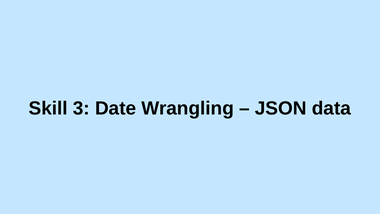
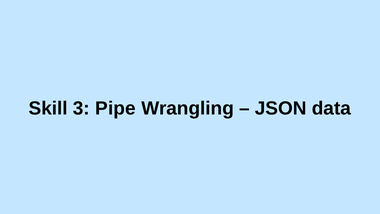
Date: Date -> Pipe (115, 108)
